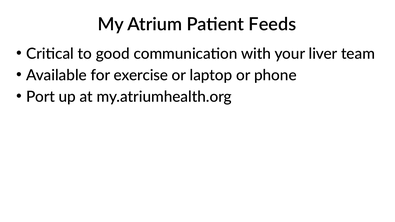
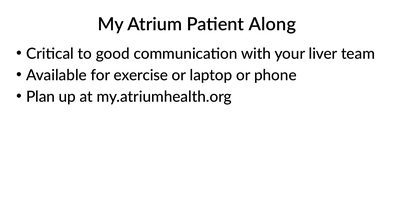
Feeds: Feeds -> Along (272, 24)
Port: Port -> Plan (40, 97)
